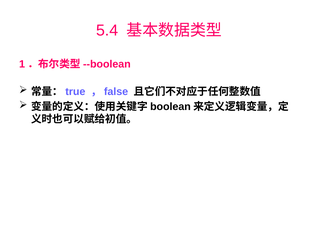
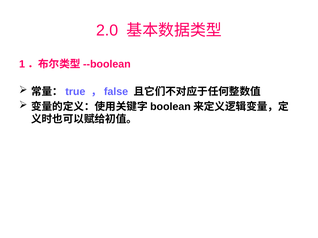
5.4: 5.4 -> 2.0 (107, 31)
